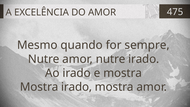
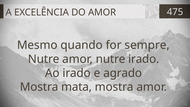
e mostra: mostra -> agrado (123, 73)
Mostra irado: irado -> mata (77, 87)
